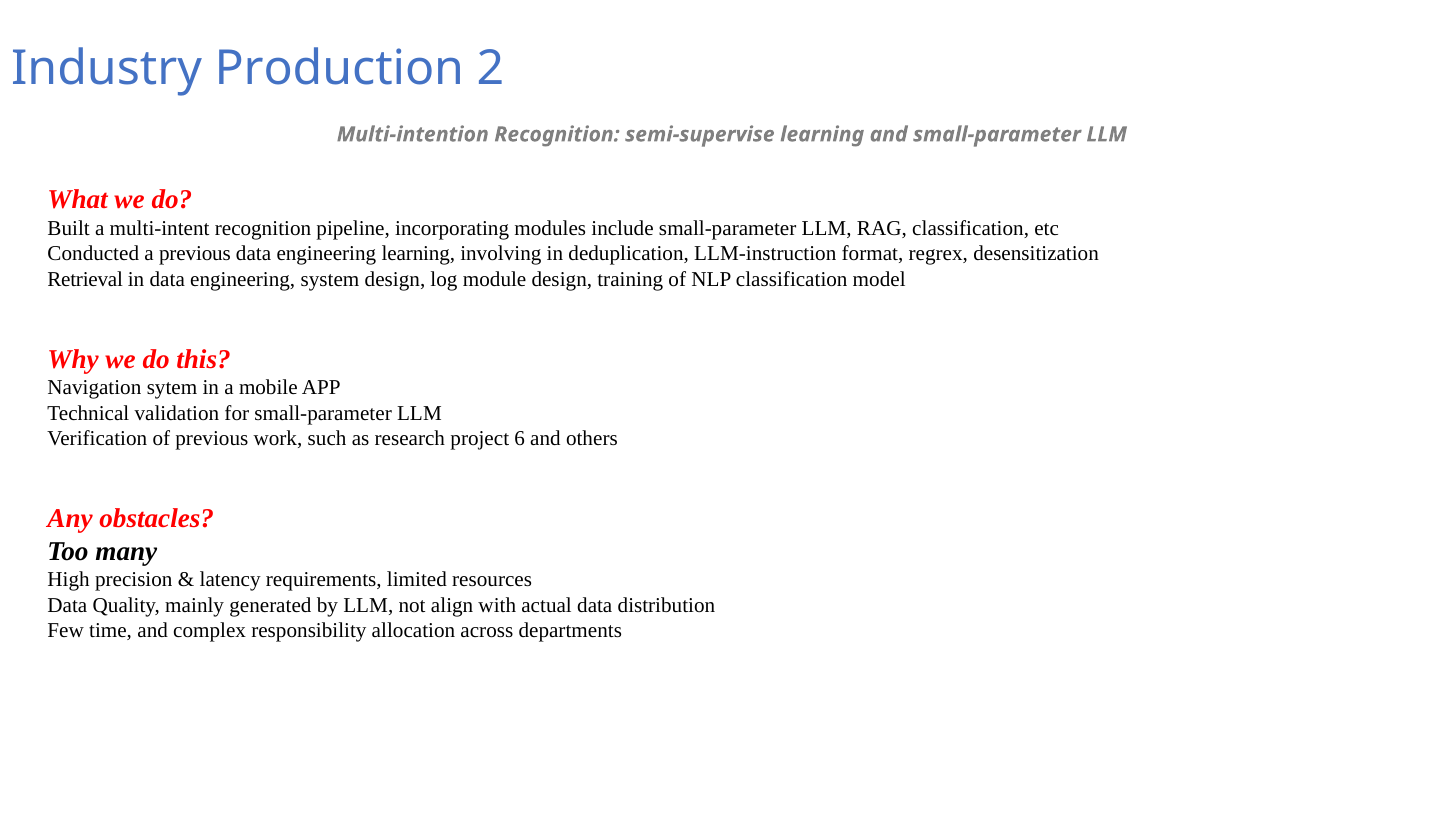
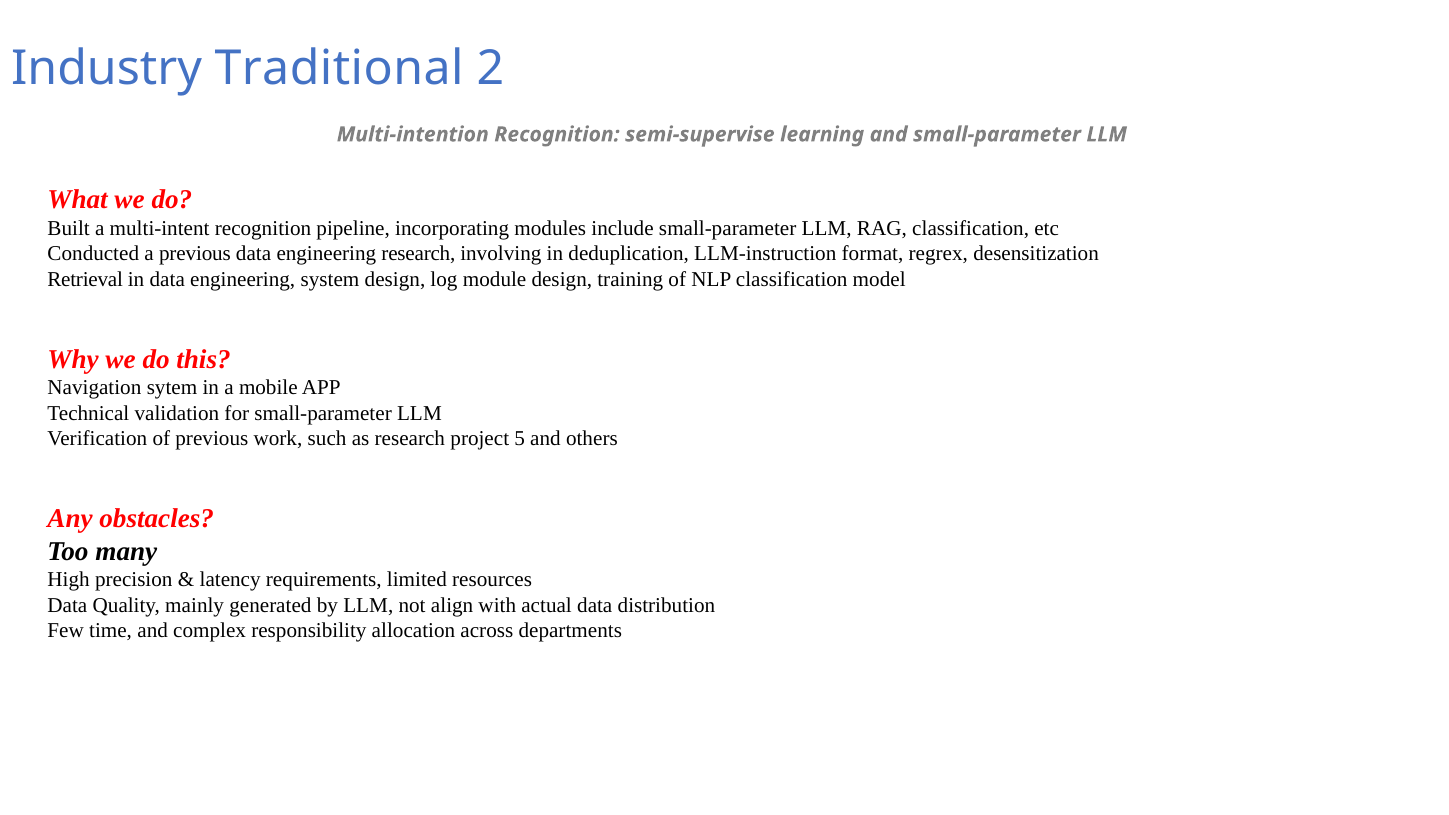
Production: Production -> Traditional (339, 68)
engineering learning: learning -> research (418, 254)
6: 6 -> 5 (520, 439)
